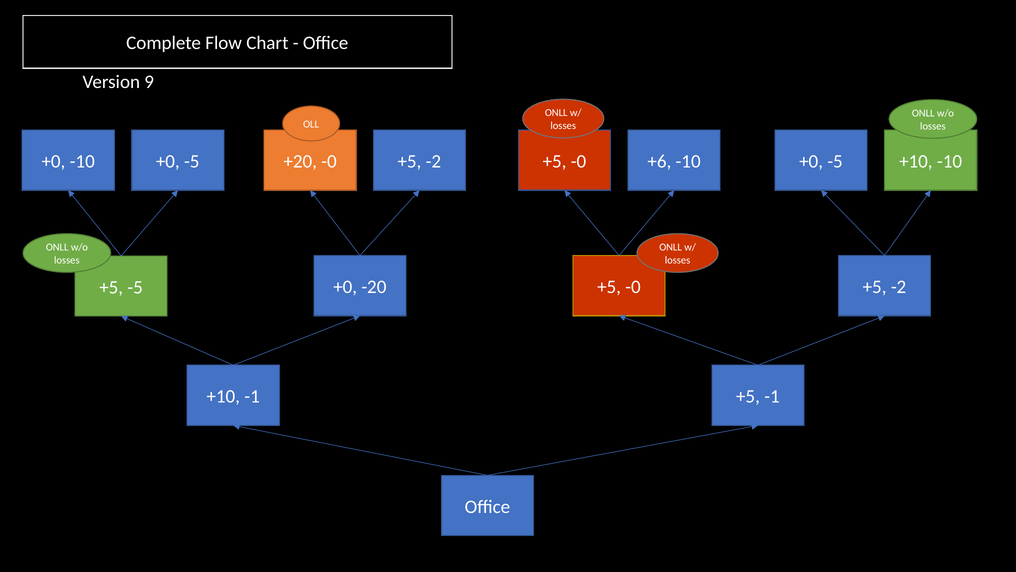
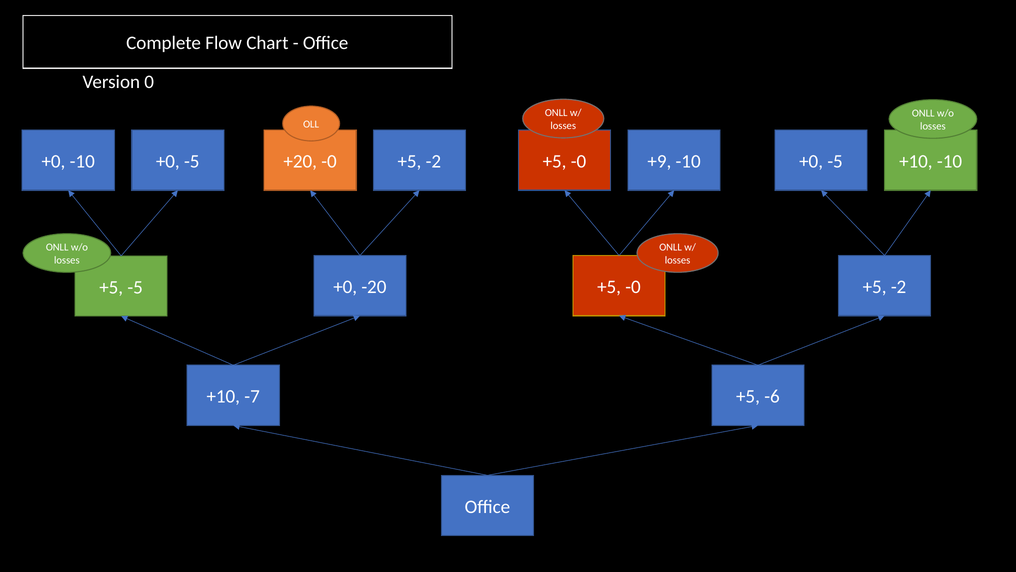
9: 9 -> 0 (149, 82)
+6: +6 -> +9 (659, 161)
+10 -1: -1 -> -7 (252, 396)
+5 -1: -1 -> -6 (772, 396)
